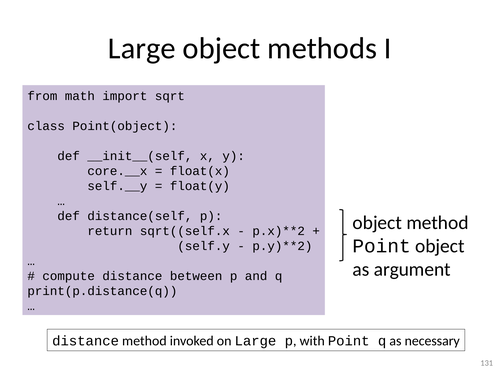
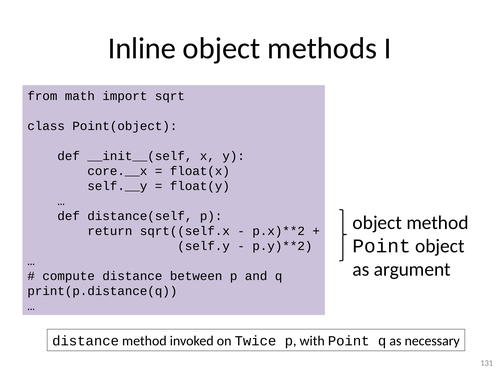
Large: Large -> Inline (142, 48)
on Large: Large -> Twice (255, 341)
